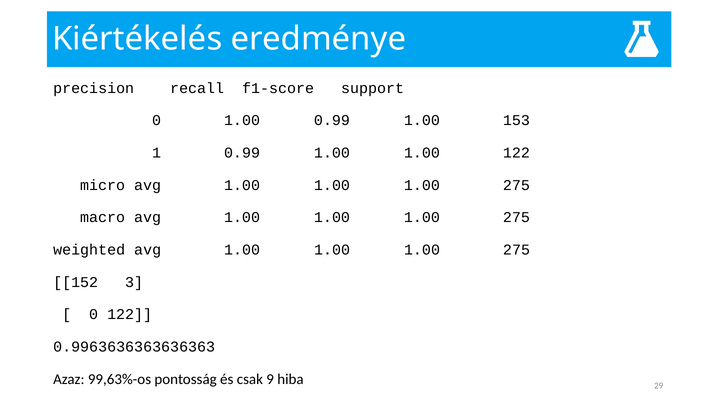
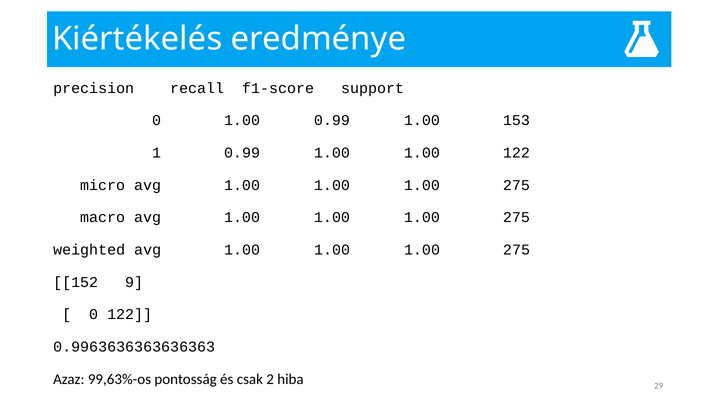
3: 3 -> 9 (134, 282)
9: 9 -> 2 (270, 379)
